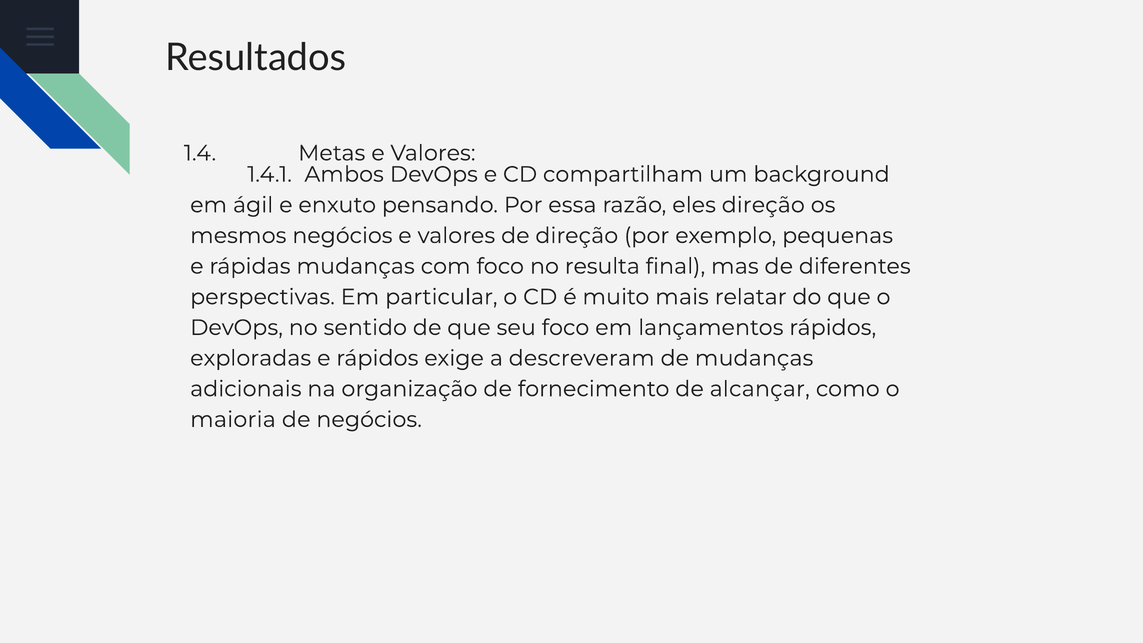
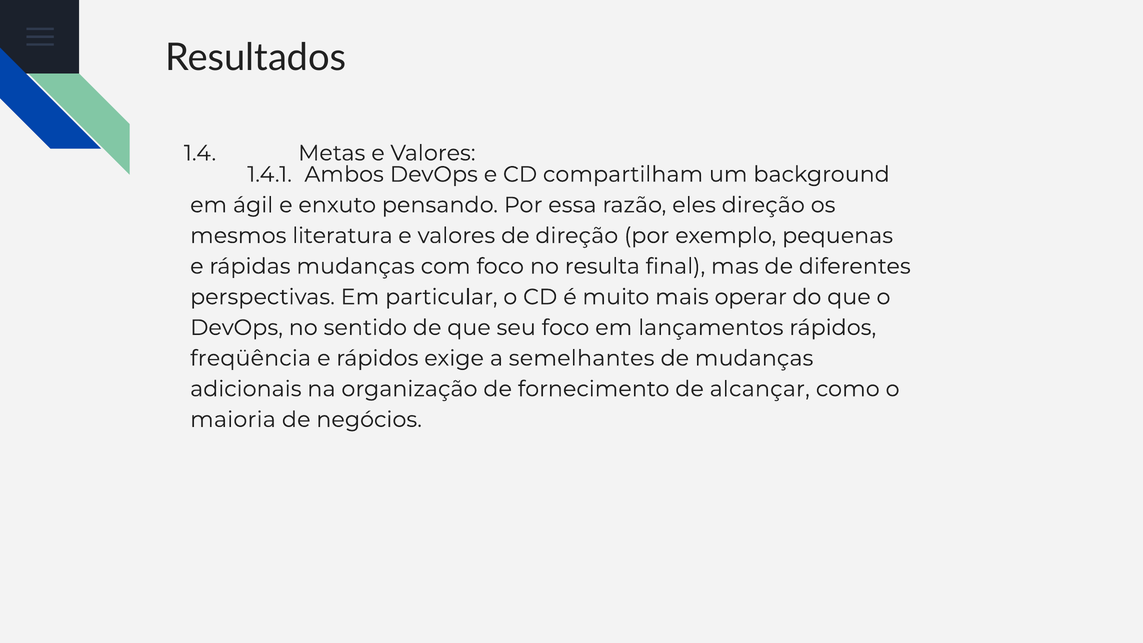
mesmos negócios: negócios -> literatura (343, 236)
relatar: relatar -> operar (751, 297)
exploradas: exploradas -> freqüência (251, 358)
descreveram: descreveram -> semelhantes (582, 358)
